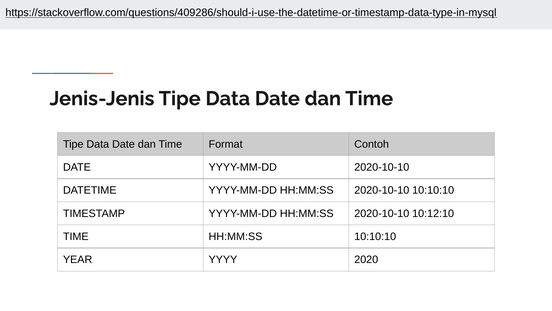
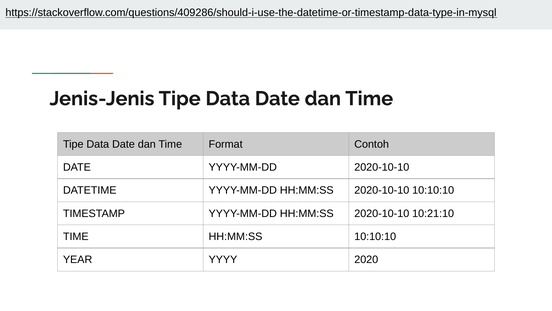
10:12:10: 10:12:10 -> 10:21:10 (433, 213)
